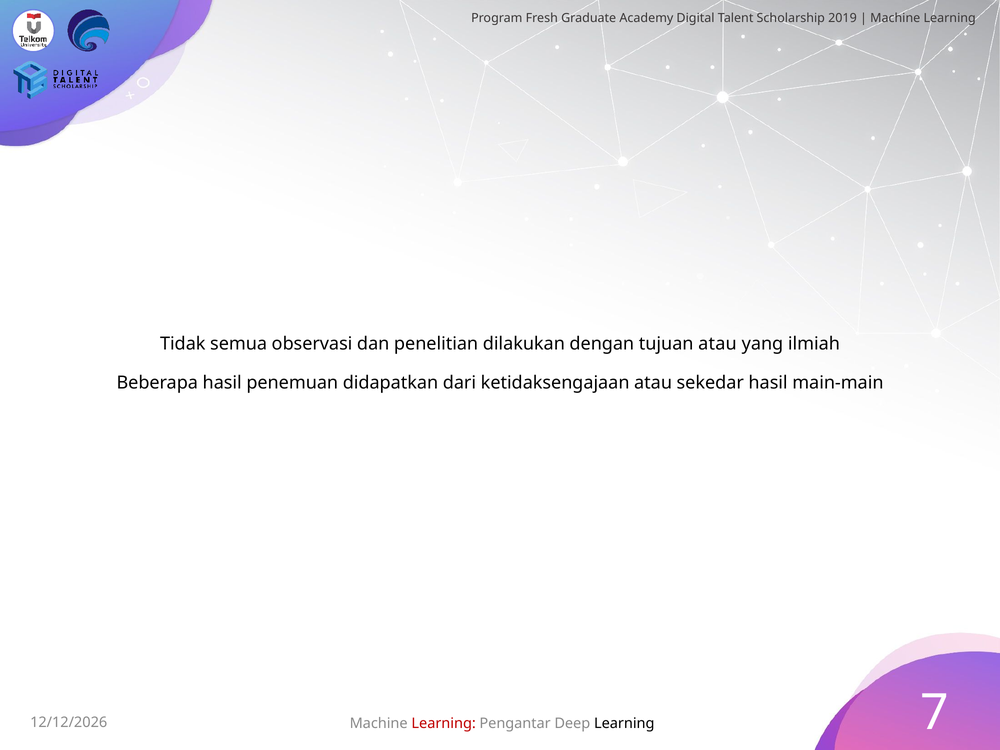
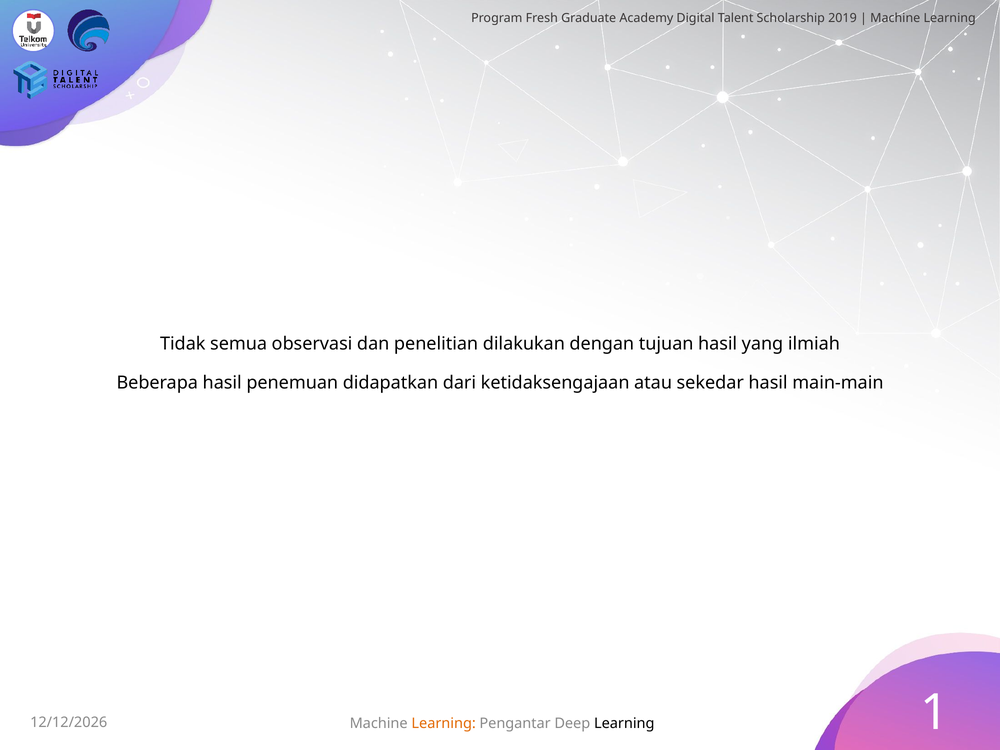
tujuan atau: atau -> hasil (718, 344)
7: 7 -> 1 (935, 713)
Learning colour: red -> orange (444, 723)
